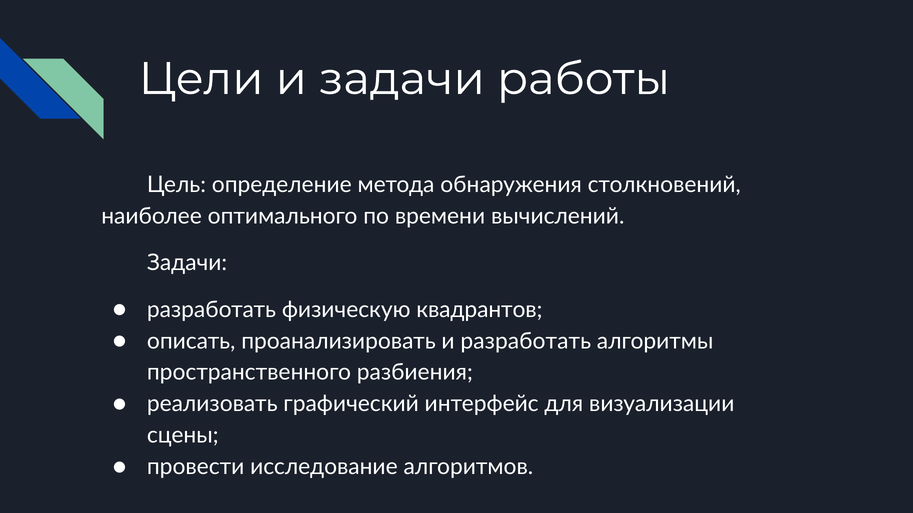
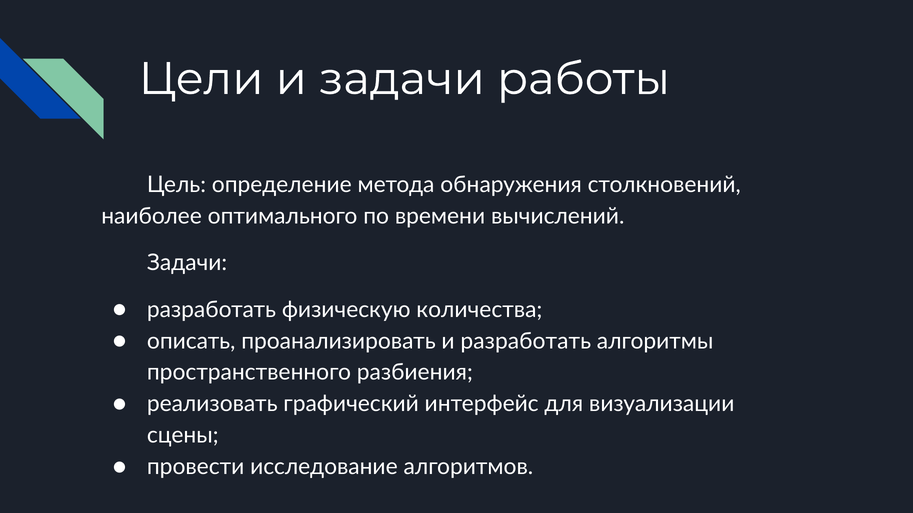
квадрантов: квадрантов -> количества (479, 310)
